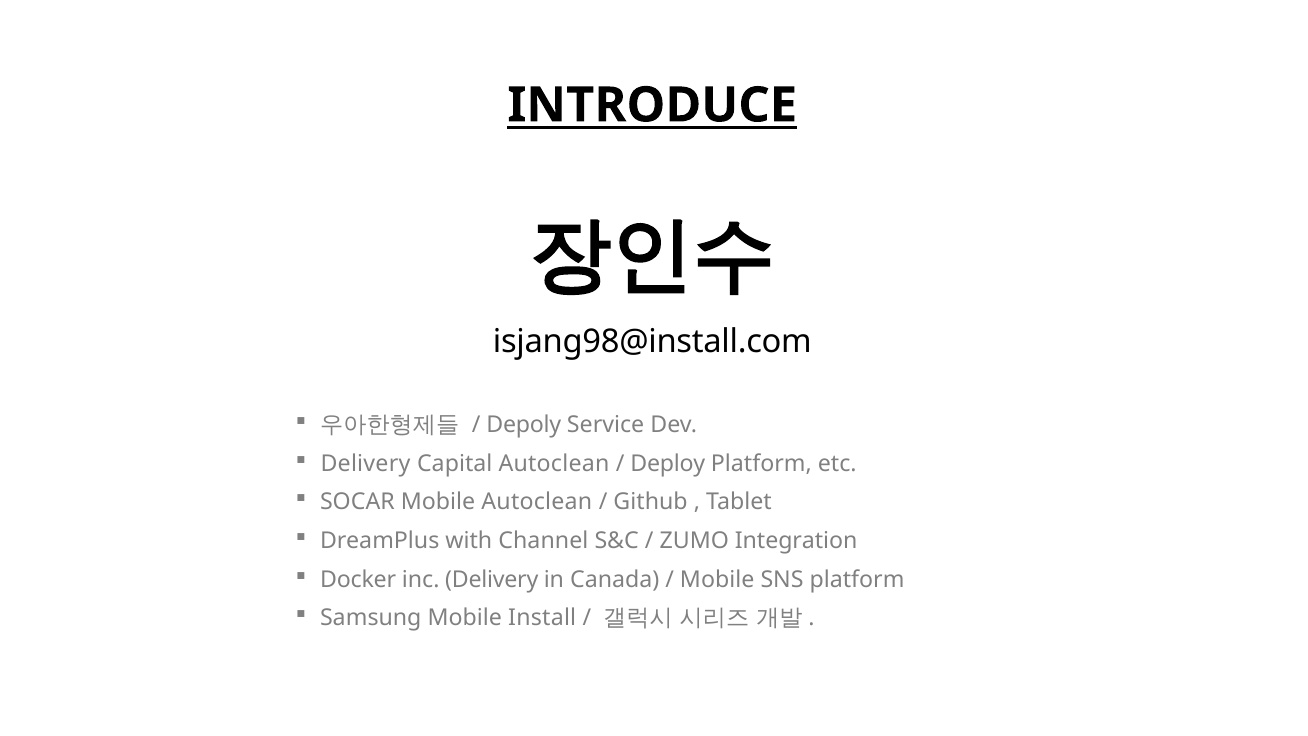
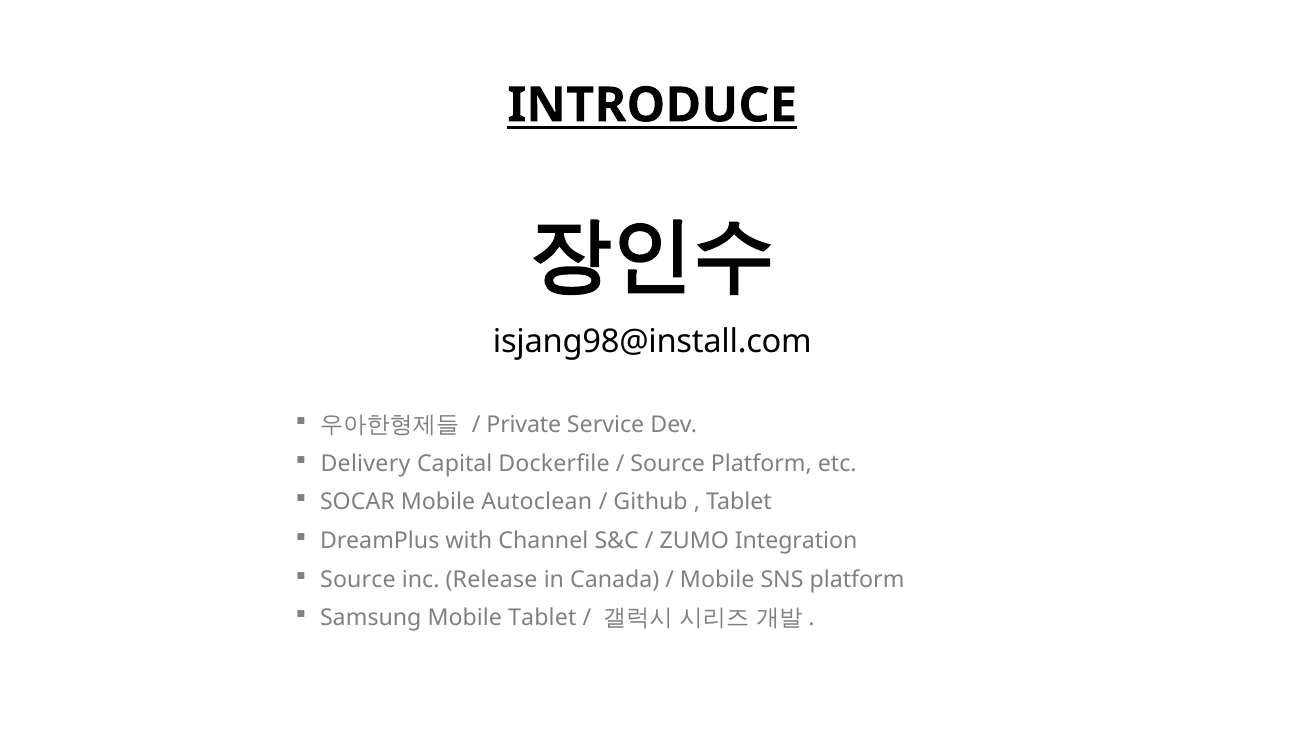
Depoly: Depoly -> Private (524, 425)
Capital Autoclean: Autoclean -> Dockerfile (554, 463)
Deploy: Deploy -> Source (668, 463)
Docker: Docker -> Source (358, 579)
inc Delivery: Delivery -> Release (492, 579)
Mobile Install: Install -> Tablet (542, 618)
